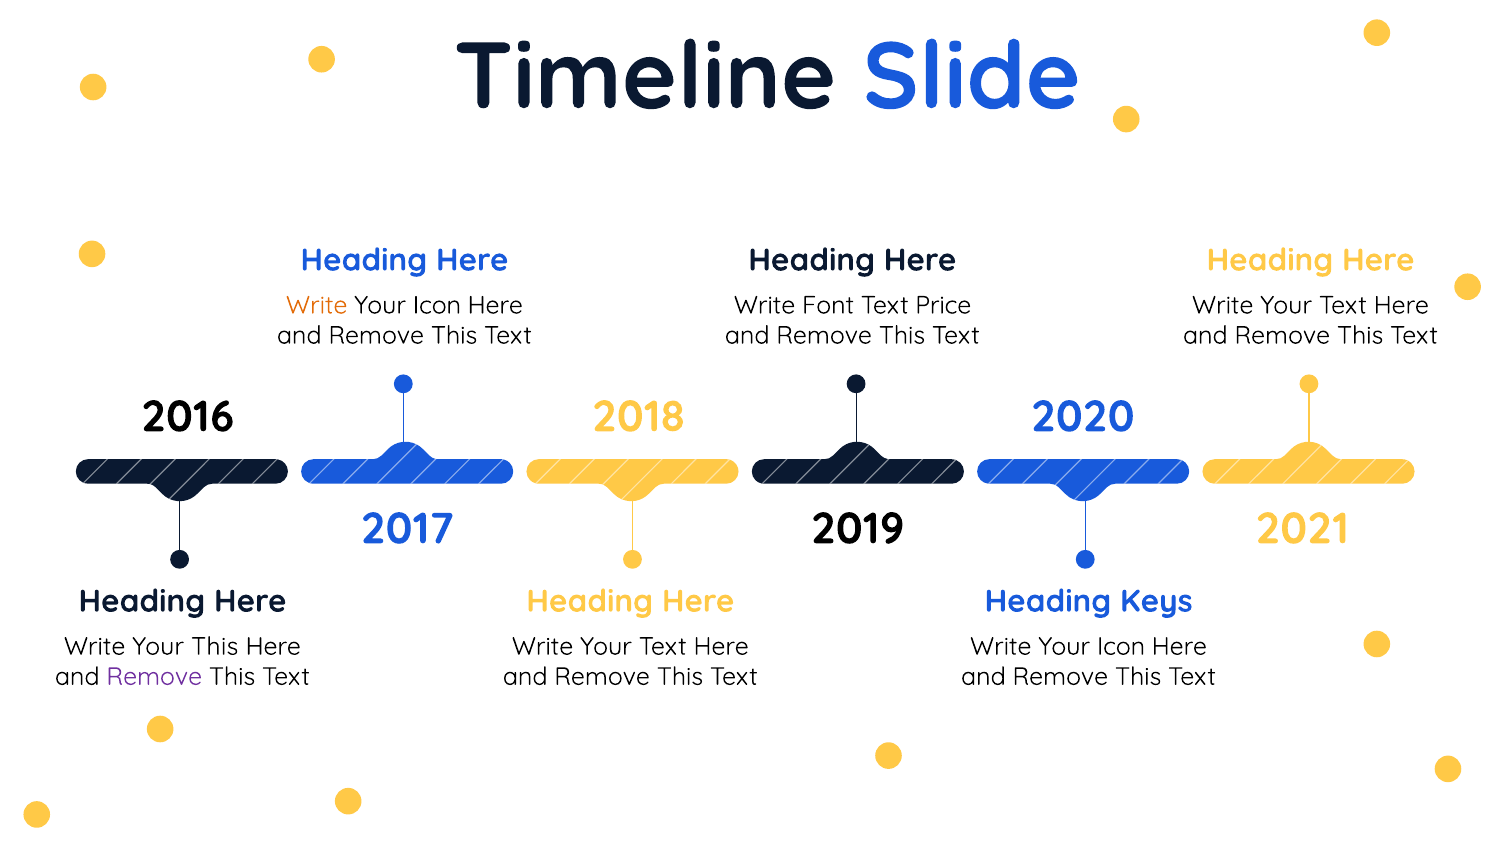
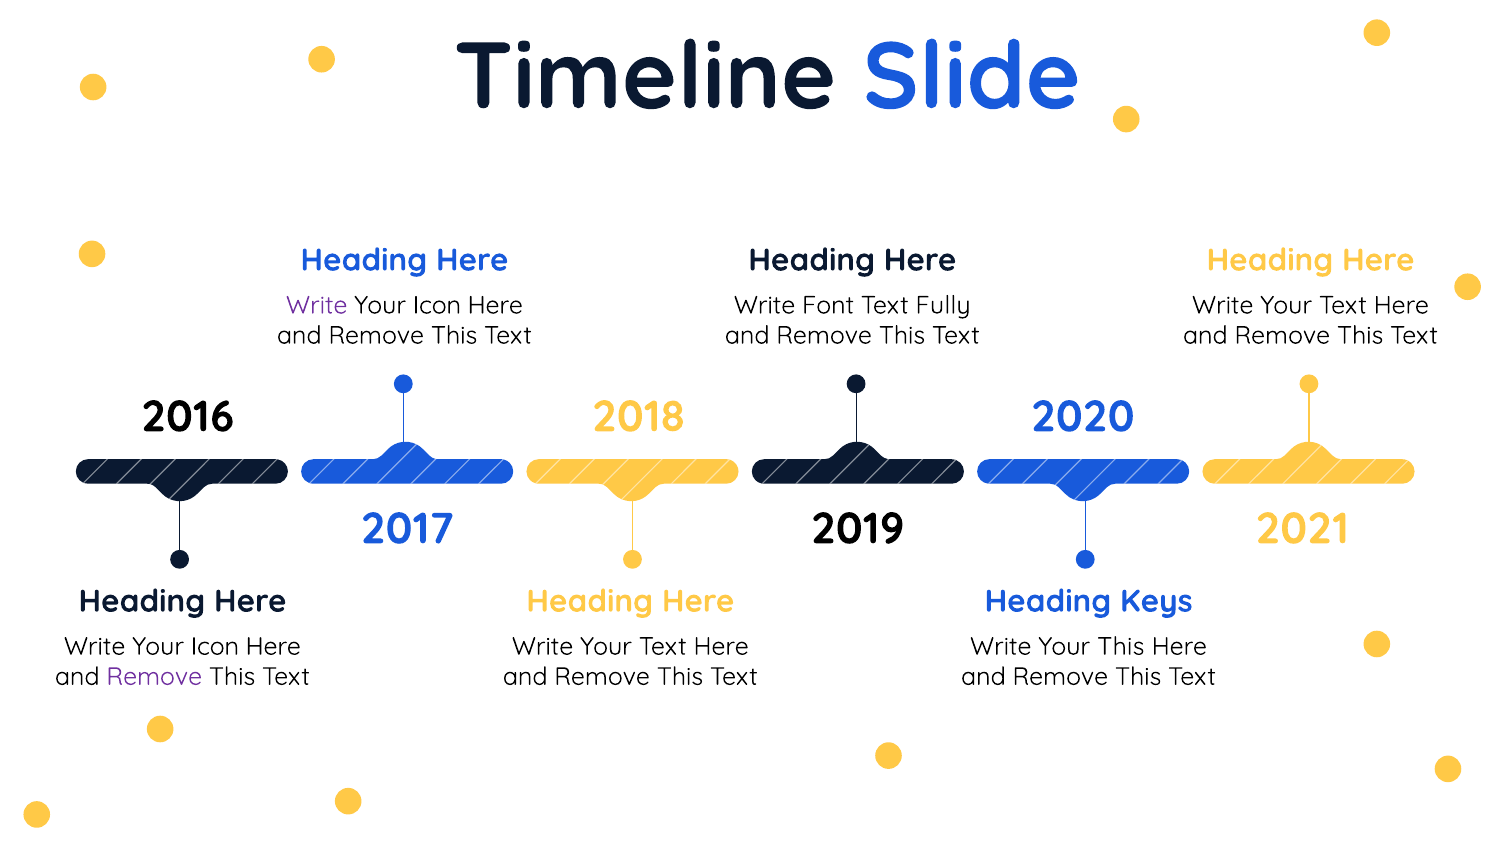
Write colour: orange -> purple (317, 305)
Price: Price -> Fully (943, 305)
This: This -> Icon (215, 646)
Icon: Icon -> This (1121, 646)
